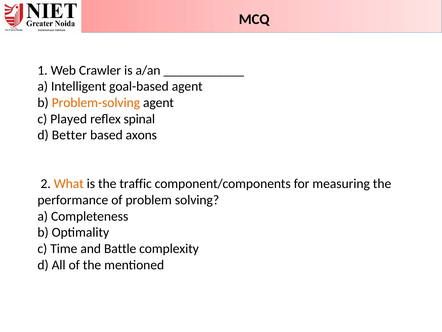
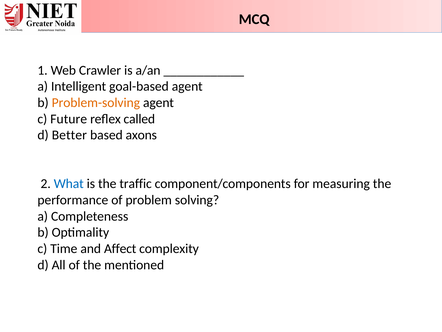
Played: Played -> Future (69, 119)
spinal: spinal -> called (139, 119)
What colour: orange -> blue (69, 184)
Battle: Battle -> Affect (120, 248)
